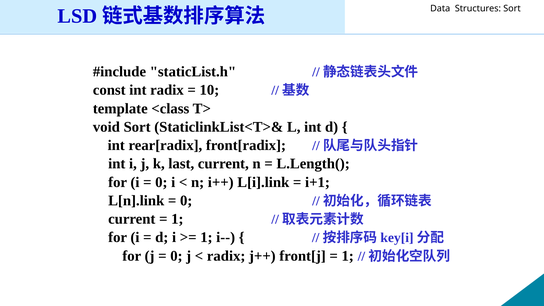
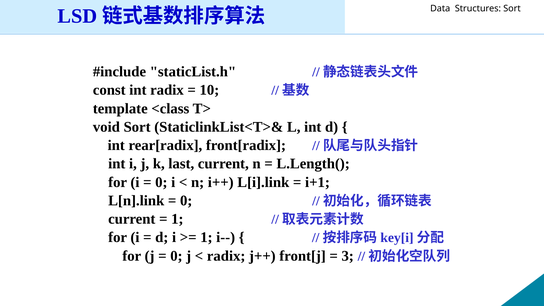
1: 1 -> 3 (348, 256)
